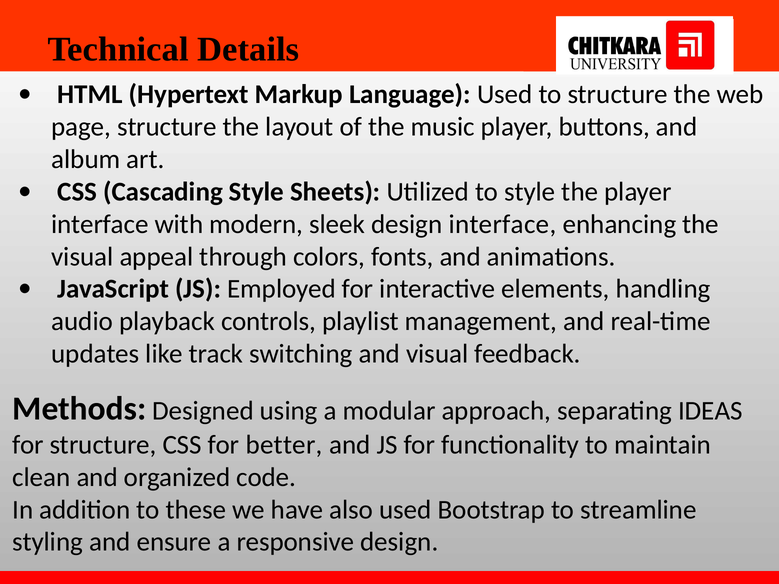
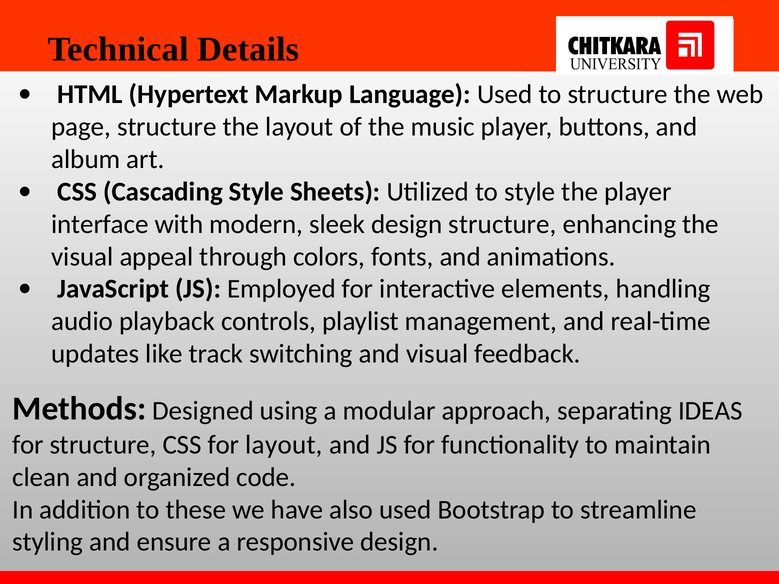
design interface: interface -> structure (503, 224)
for better: better -> layout (284, 445)
